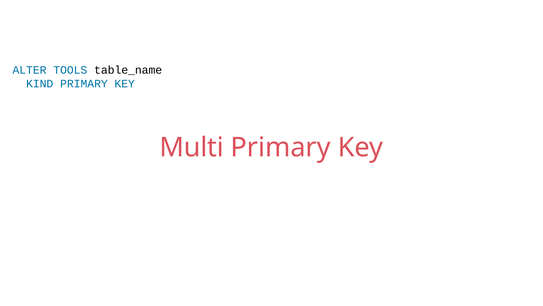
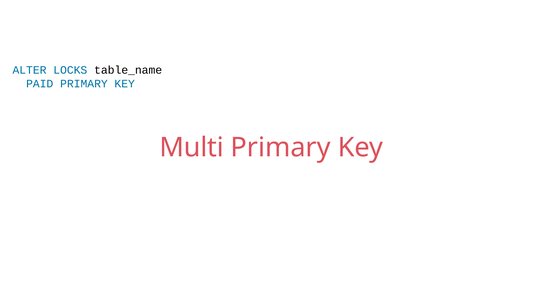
TOOLS: TOOLS -> LOCKS (70, 70)
KIND: KIND -> PAID (40, 83)
